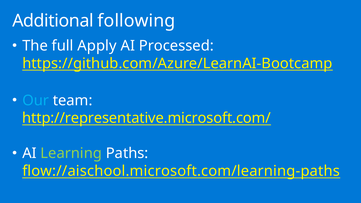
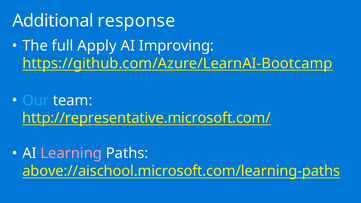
following: following -> response (136, 21)
Processed: Processed -> Improving (176, 46)
Learning colour: light green -> pink (71, 153)
flow://aischool.microsoft.com/learning-paths: flow://aischool.microsoft.com/learning-paths -> above://aischool.microsoft.com/learning-paths (181, 171)
